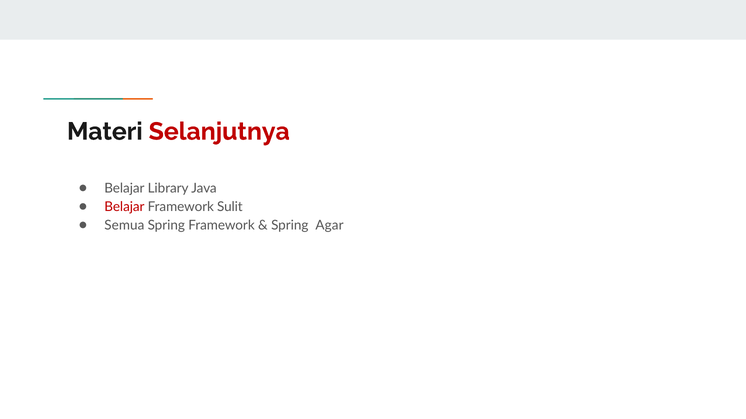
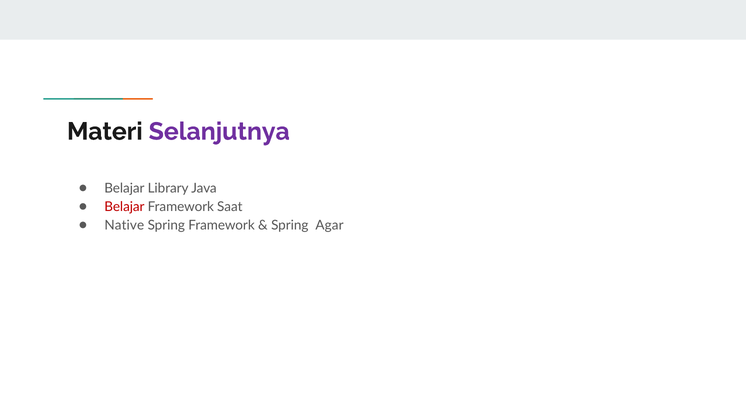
Selanjutnya colour: red -> purple (219, 132)
Sulit: Sulit -> Saat (230, 207)
Semua: Semua -> Native (124, 225)
